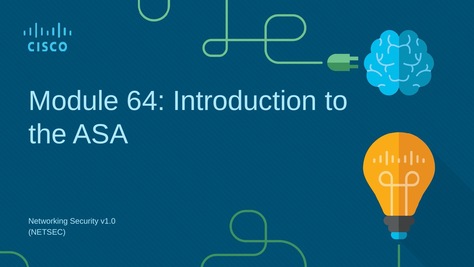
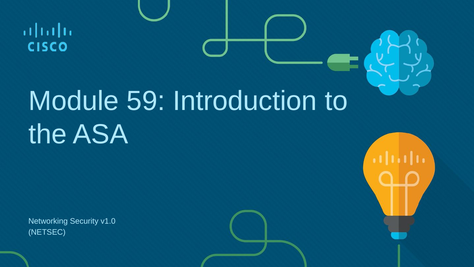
64: 64 -> 59 (146, 101)
